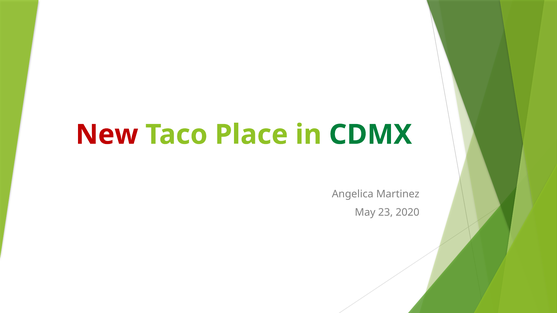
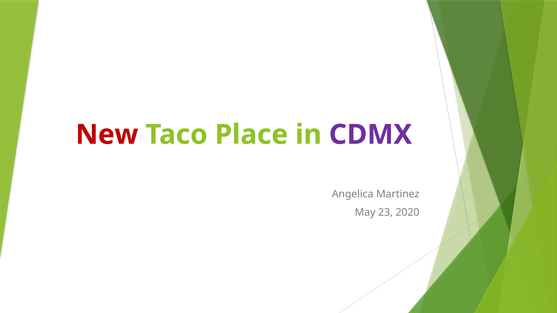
CDMX colour: green -> purple (371, 135)
